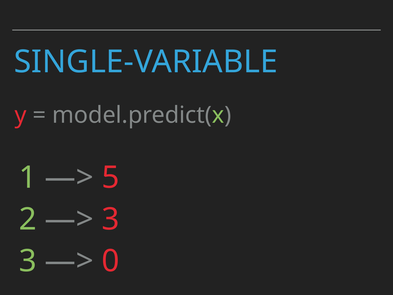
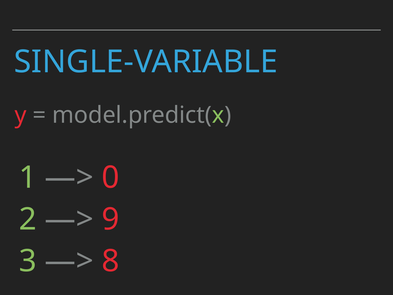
5: 5 -> 0 (111, 178)
3: 3 -> 9 (111, 219)
0: 0 -> 8 (111, 261)
